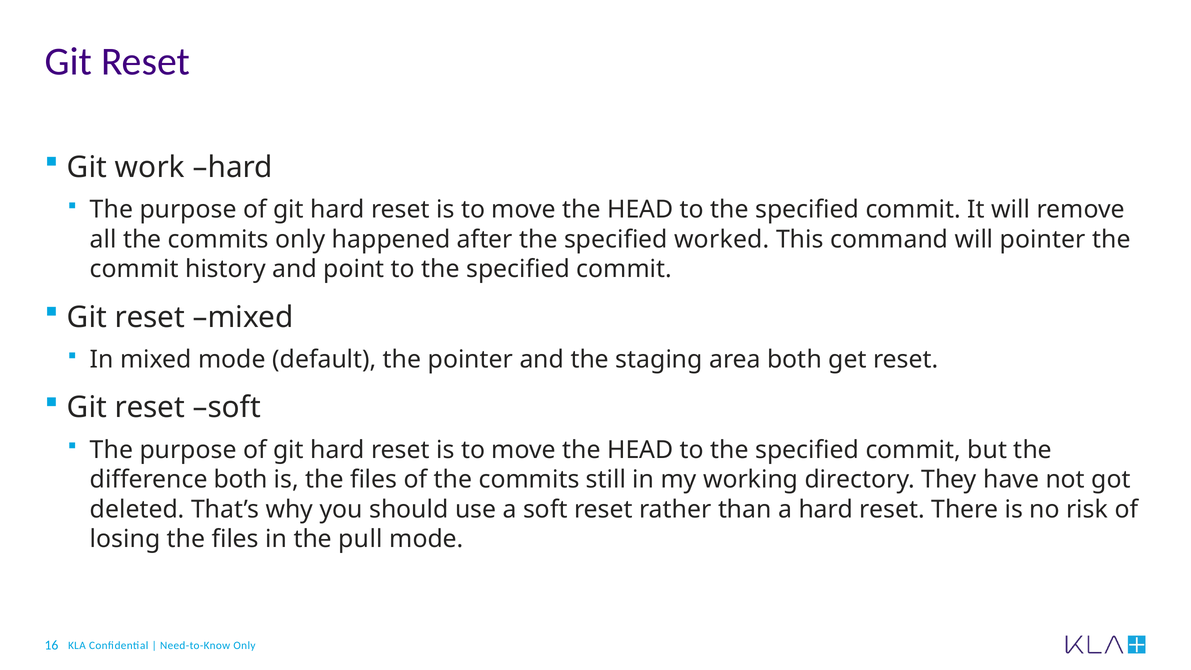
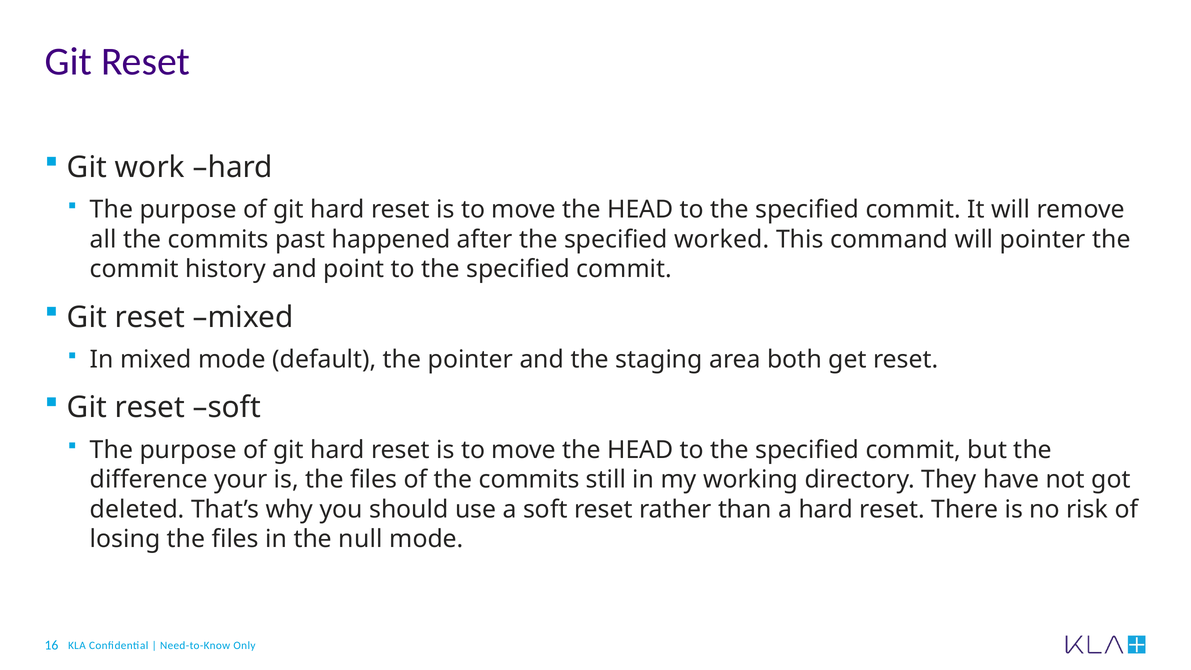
commits only: only -> past (300, 239)
difference both: both -> your (241, 480)
pull: pull -> null (361, 539)
